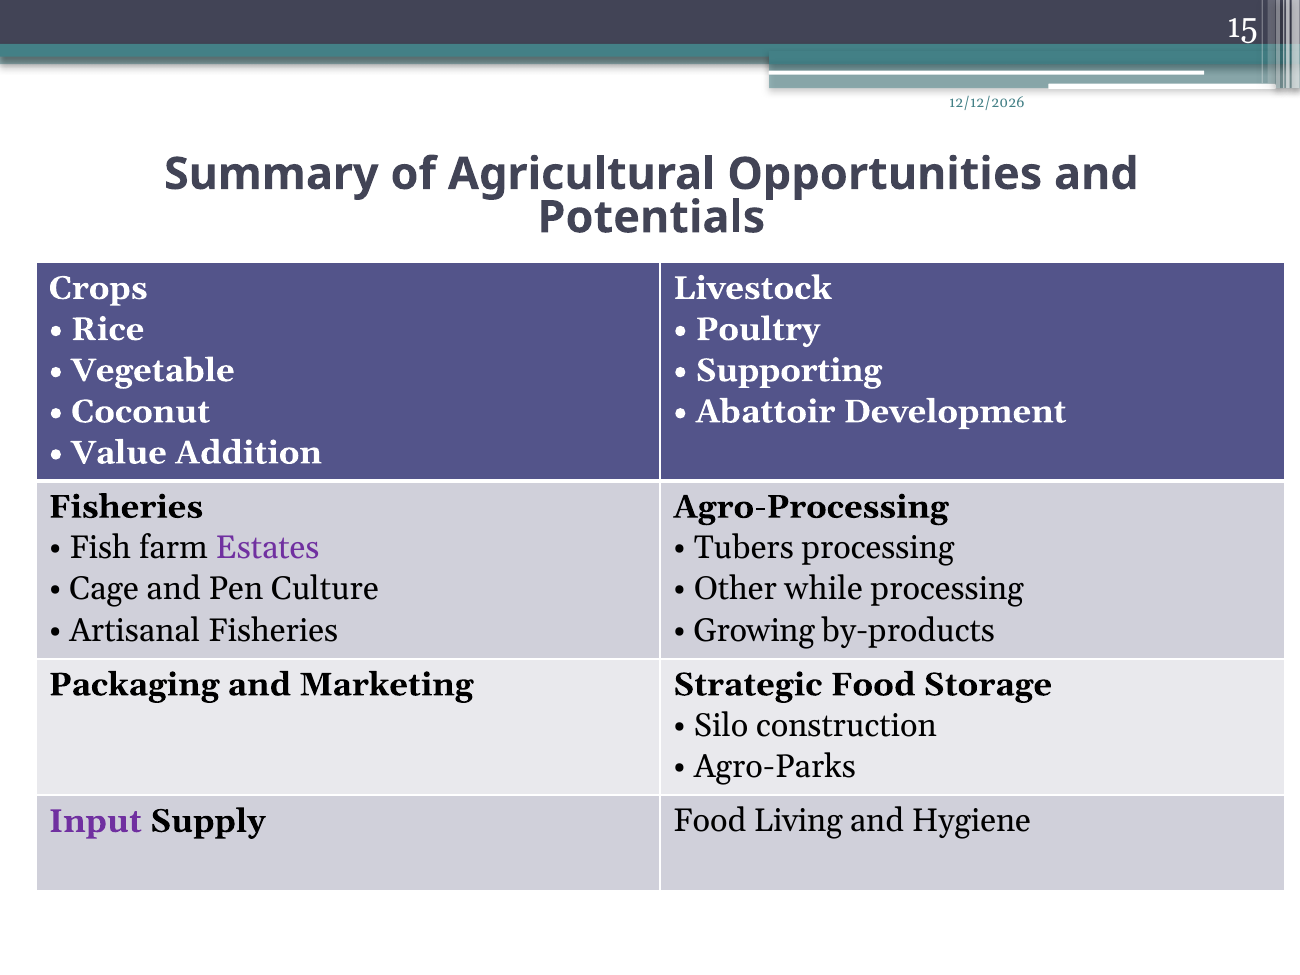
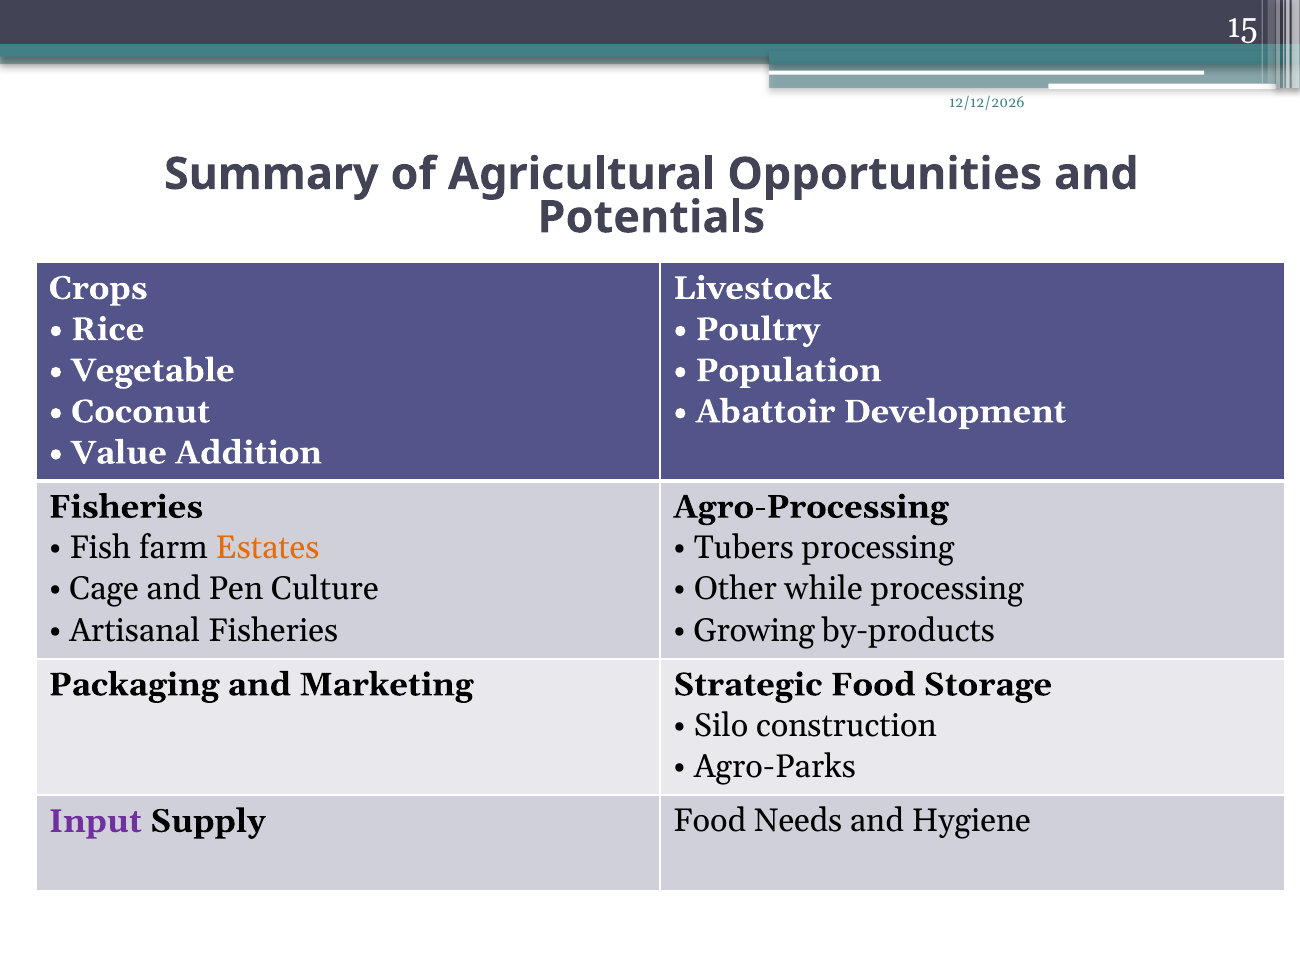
Supporting: Supporting -> Population (789, 370)
Estates colour: purple -> orange (268, 548)
Living: Living -> Needs (798, 821)
